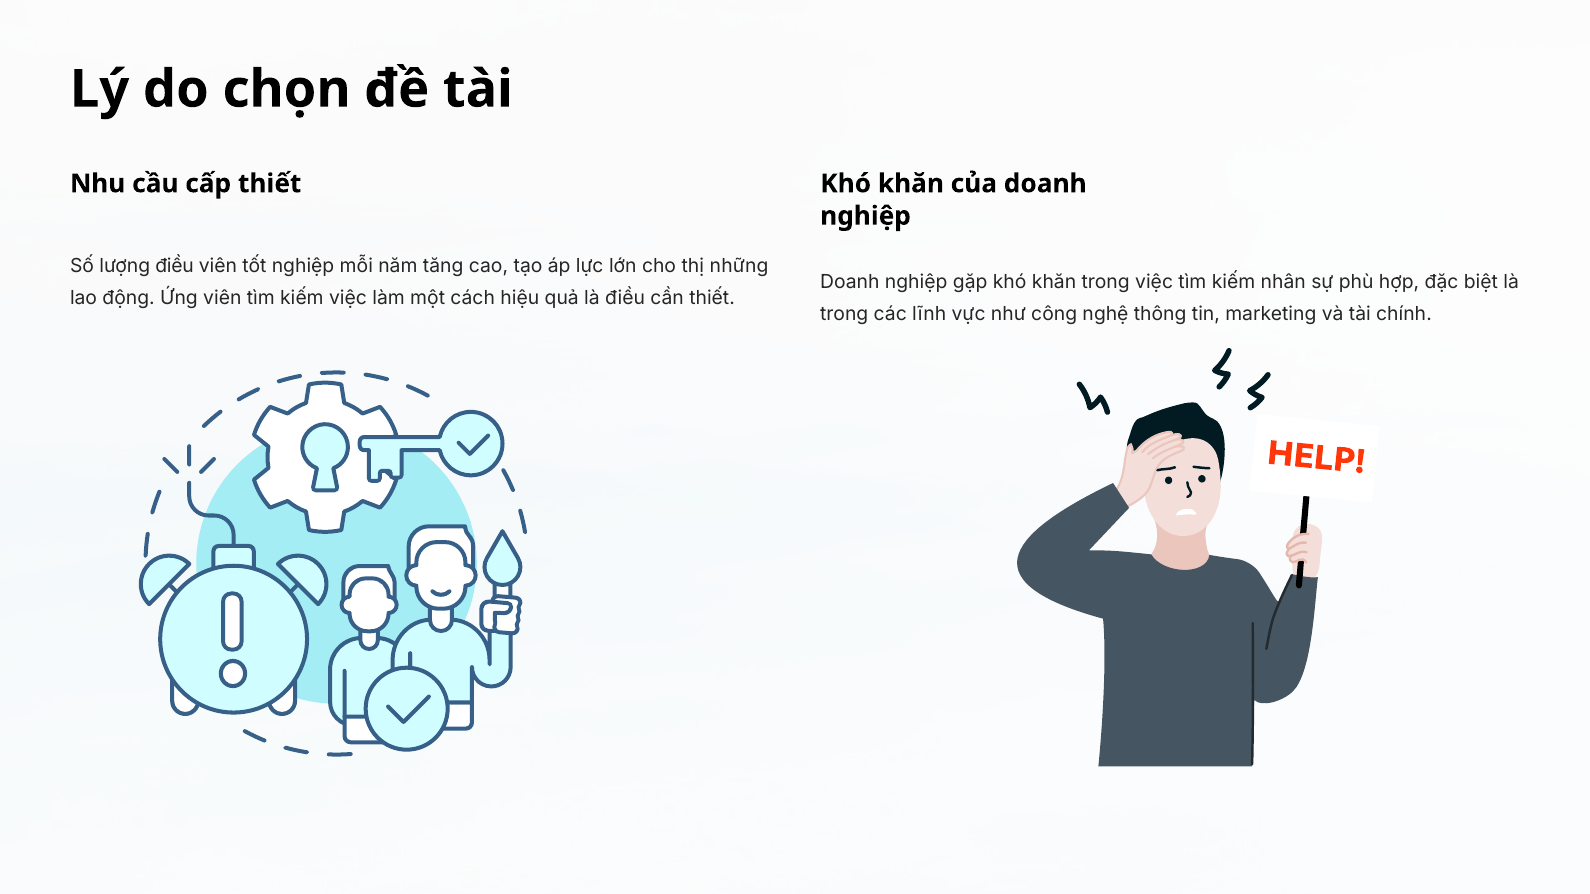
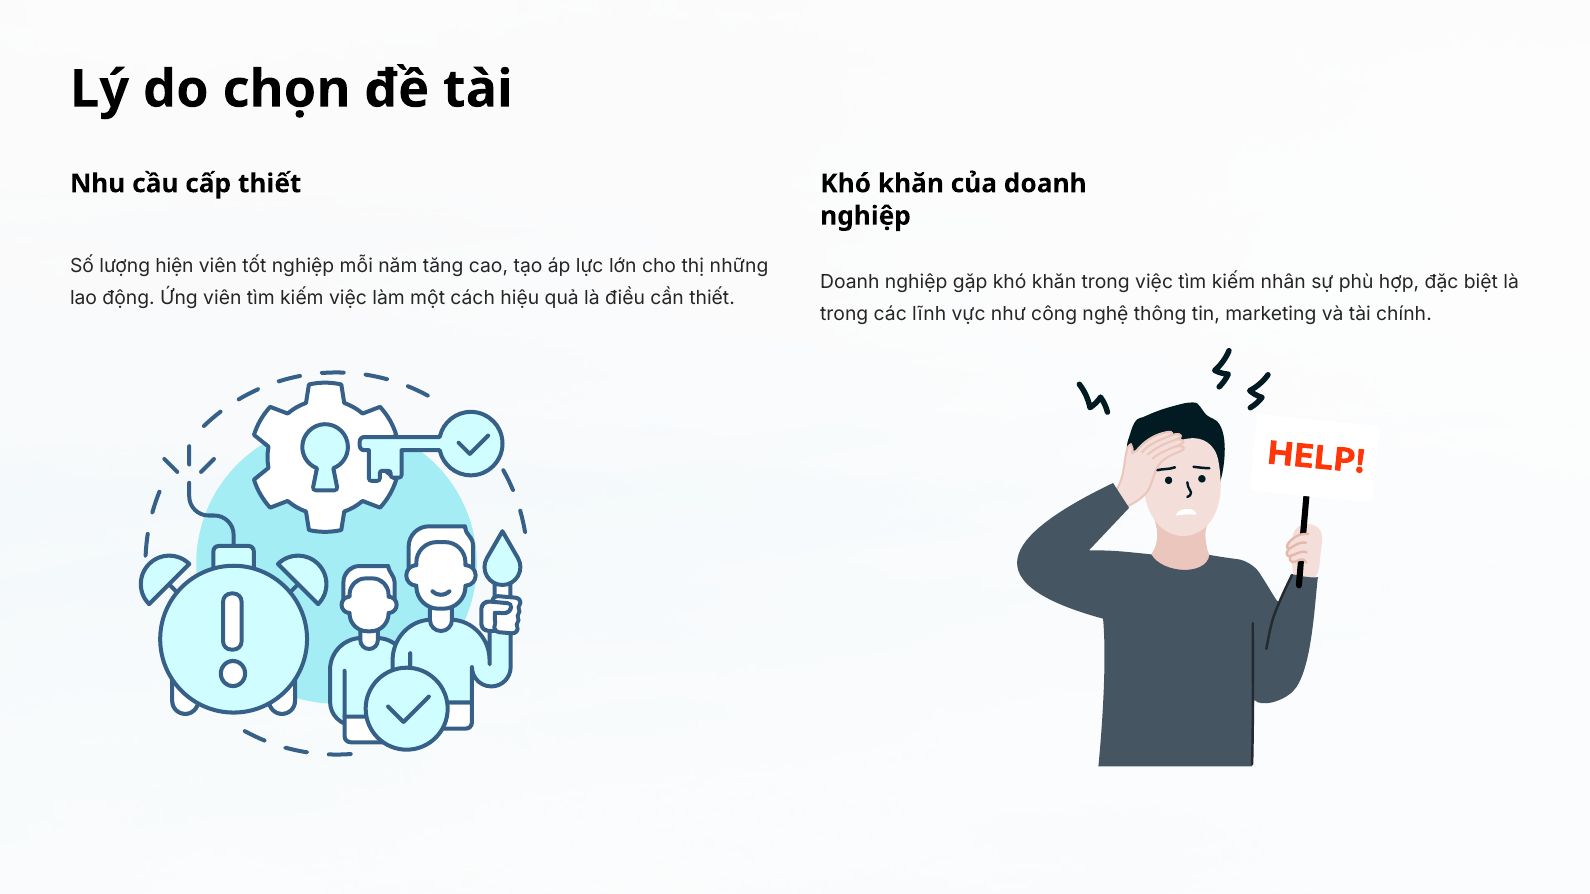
lượng điều: điều -> hiện (175, 267)
